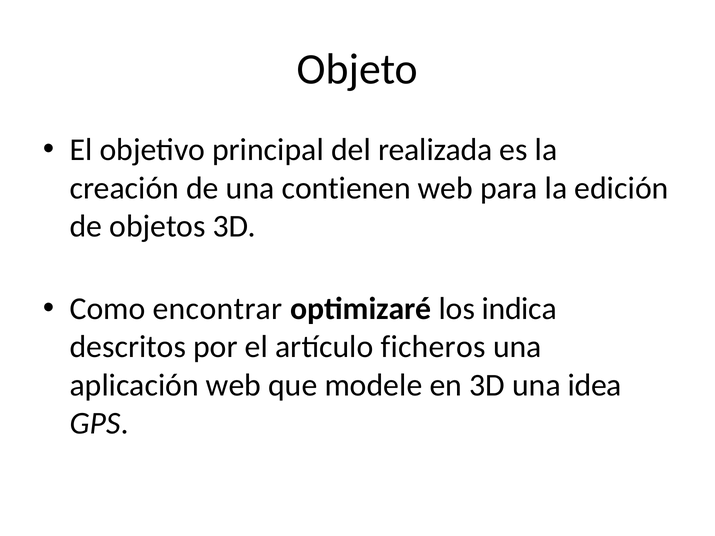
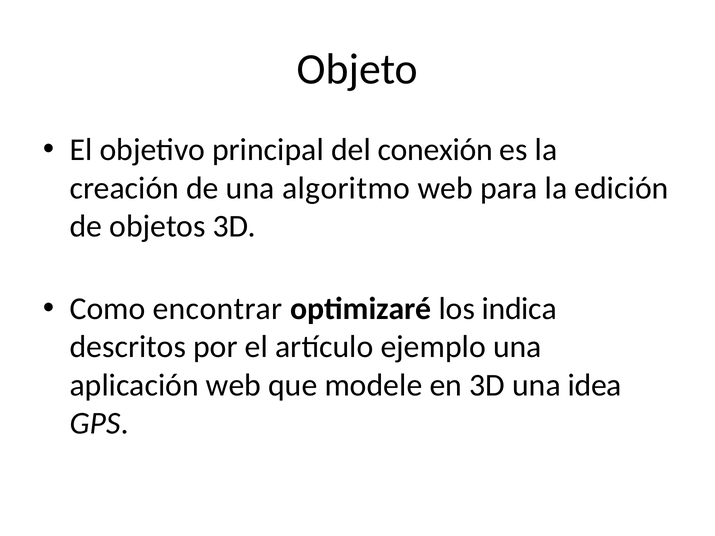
realizada: realizada -> conexión (435, 150)
contienen: contienen -> algoritmo (346, 188)
ficheros: ficheros -> ejemplo (433, 347)
